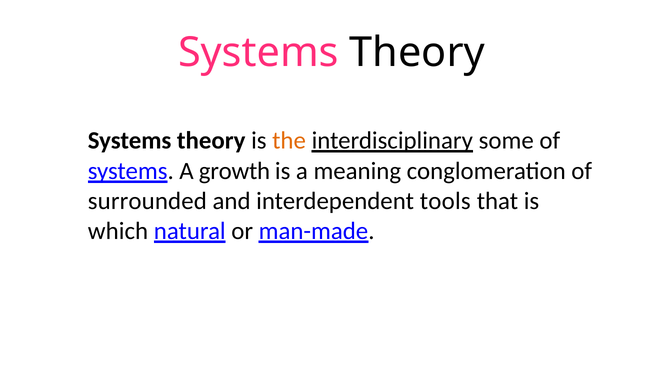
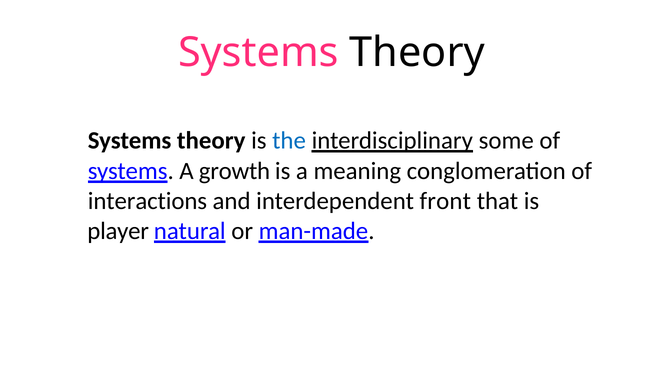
the colour: orange -> blue (289, 140)
surrounded: surrounded -> interactions (147, 201)
tools: tools -> front (445, 201)
which: which -> player (118, 231)
